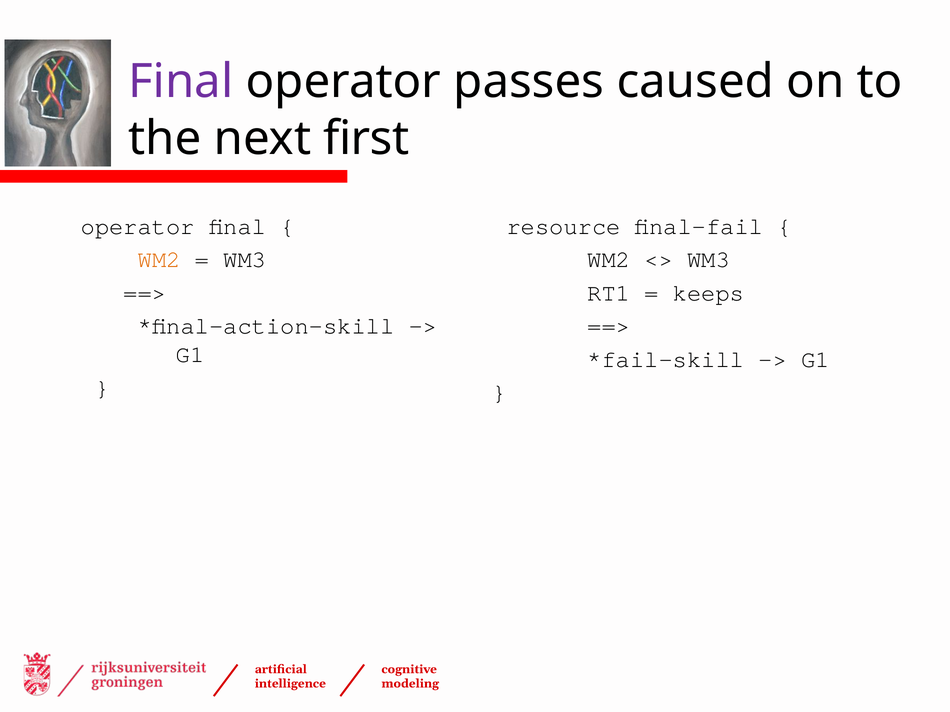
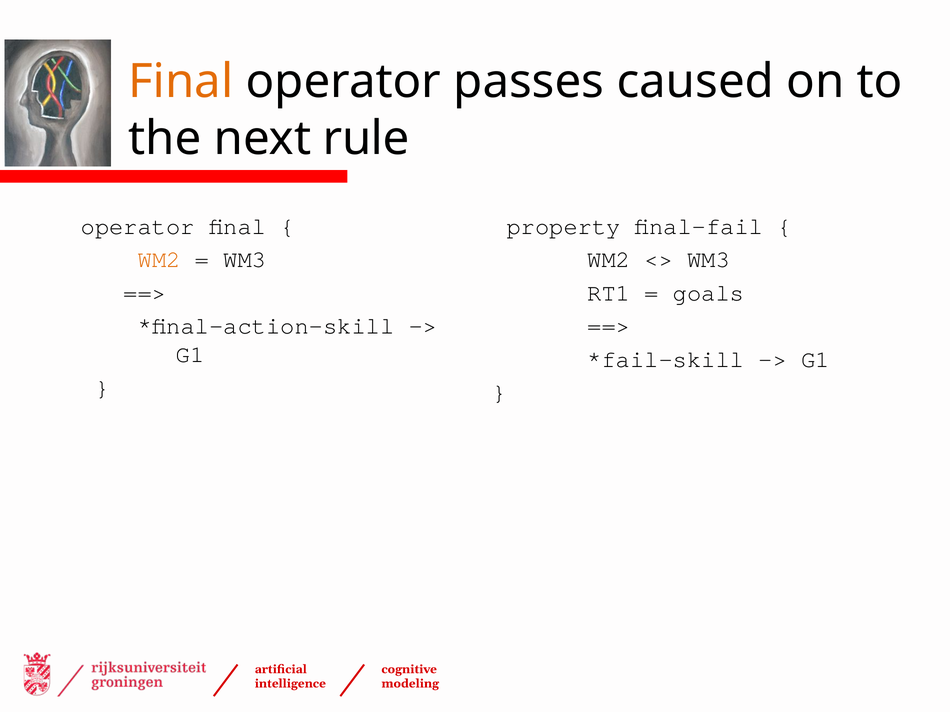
Final colour: purple -> orange (181, 82)
first: first -> rule (366, 139)
resource: resource -> property (564, 226)
keeps: keeps -> goals (709, 293)
